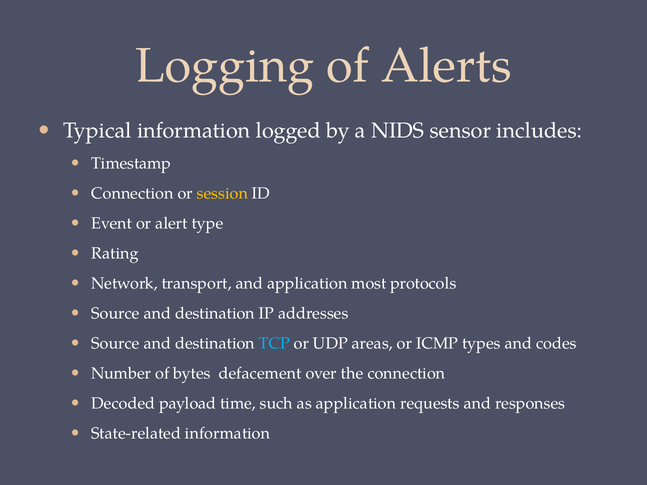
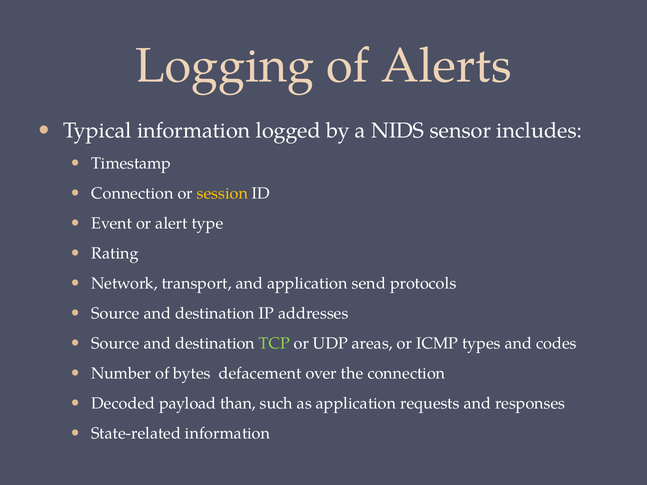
most: most -> send (369, 284)
TCP colour: light blue -> light green (274, 344)
time: time -> than (238, 404)
